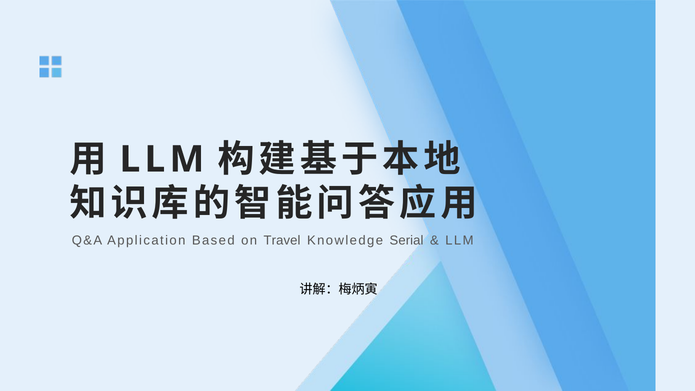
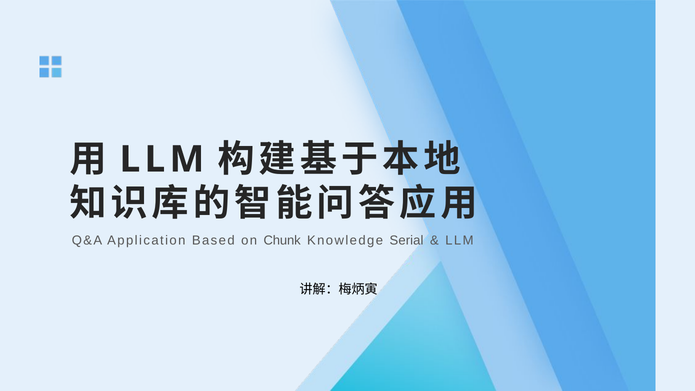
Travel: Travel -> Chunk (282, 240)
